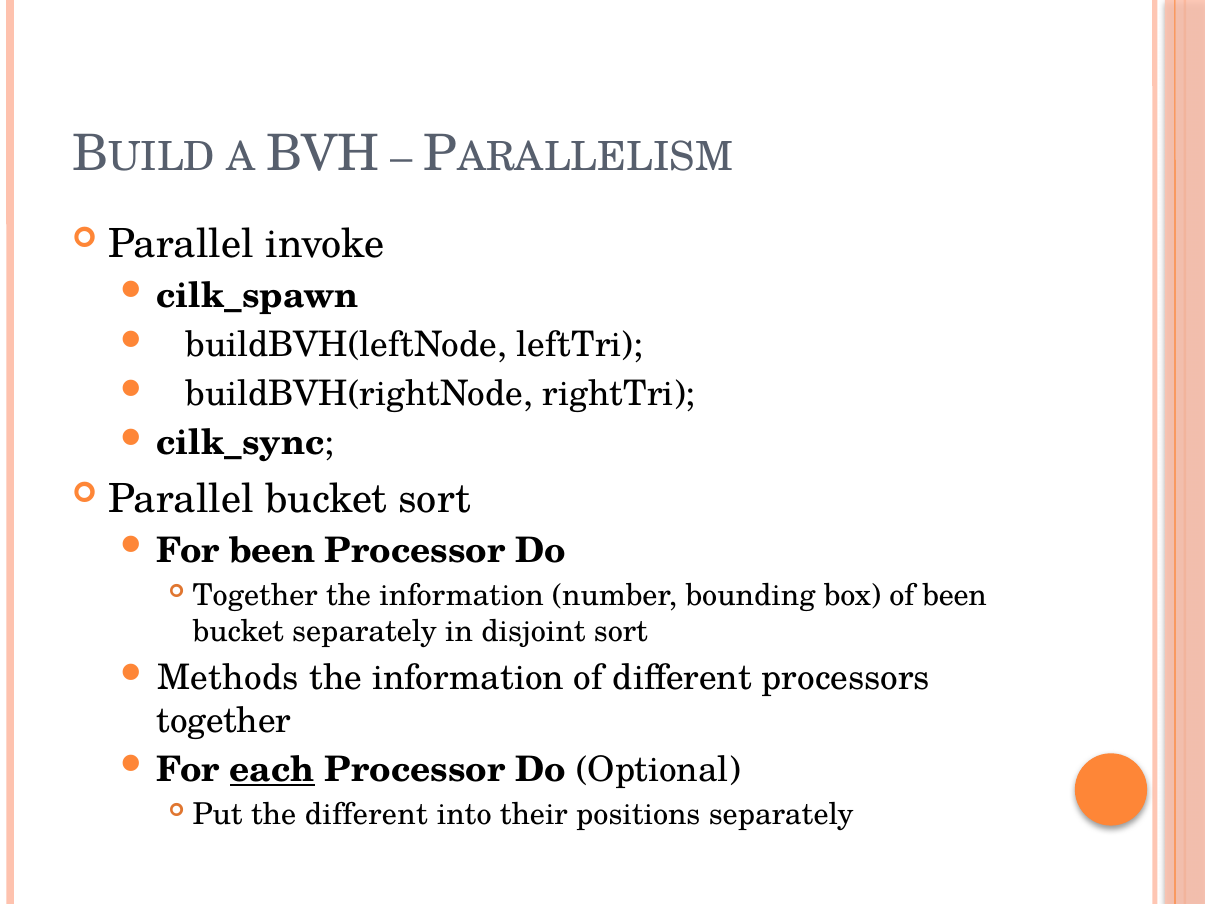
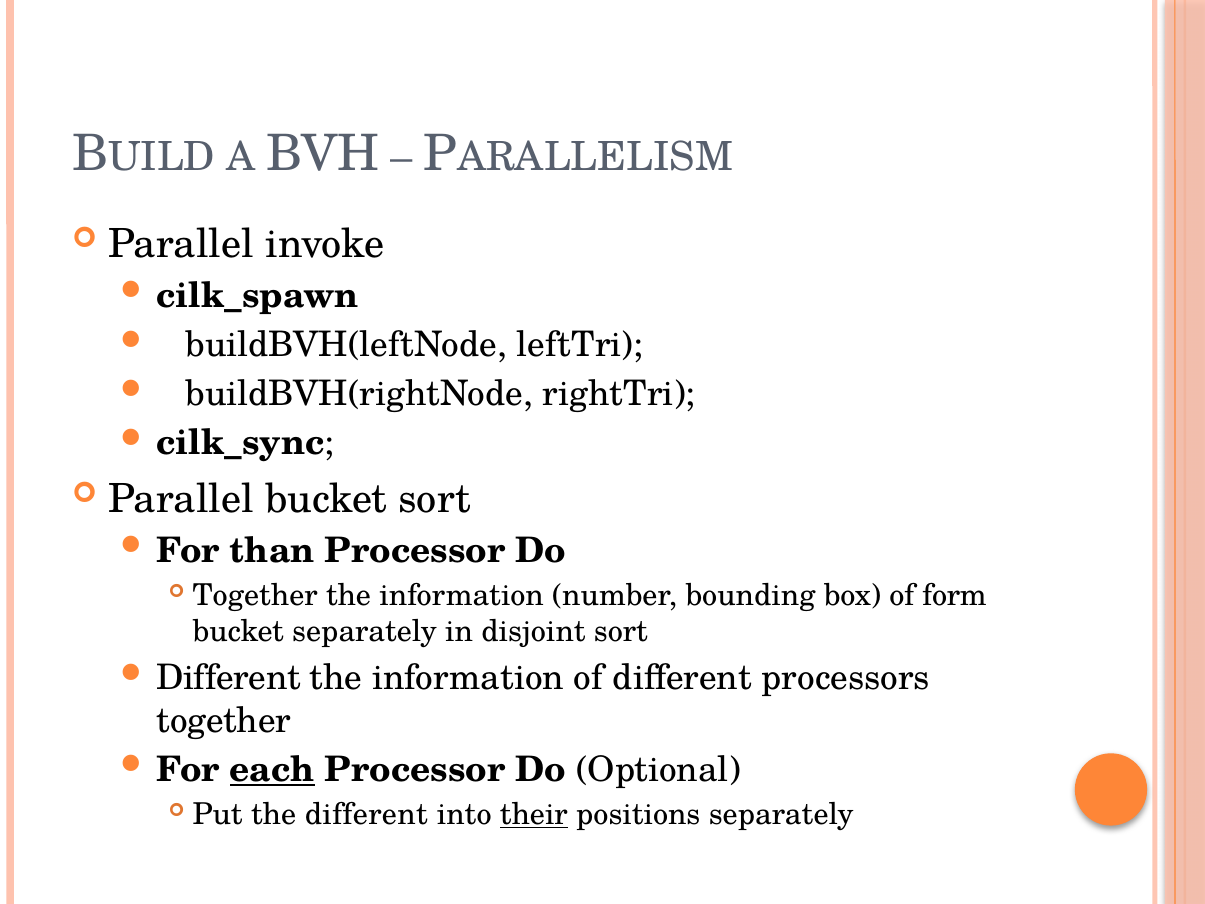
For been: been -> than (272, 551)
of been: been -> form (955, 595)
Methods: Methods -> Different (228, 678)
their underline: none -> present (534, 814)
